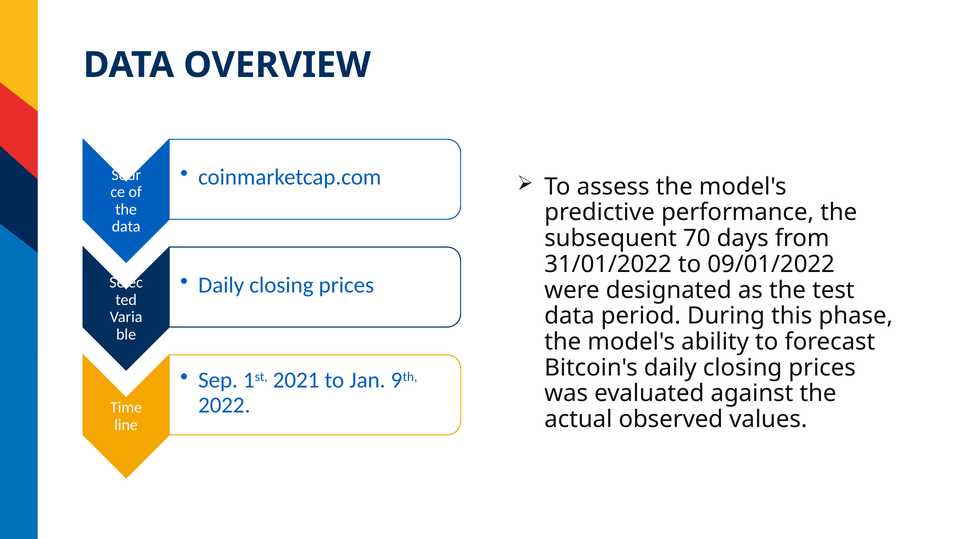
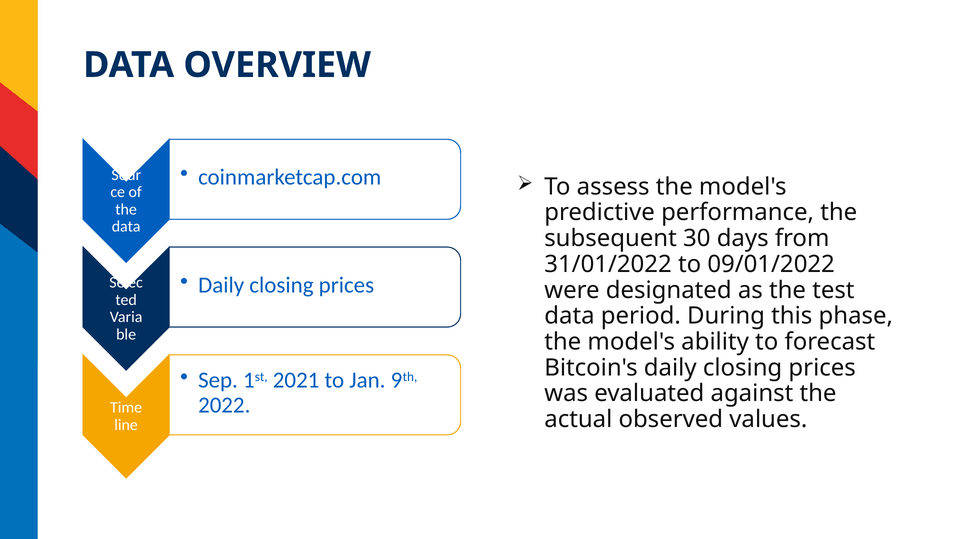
70: 70 -> 30 (697, 239)
